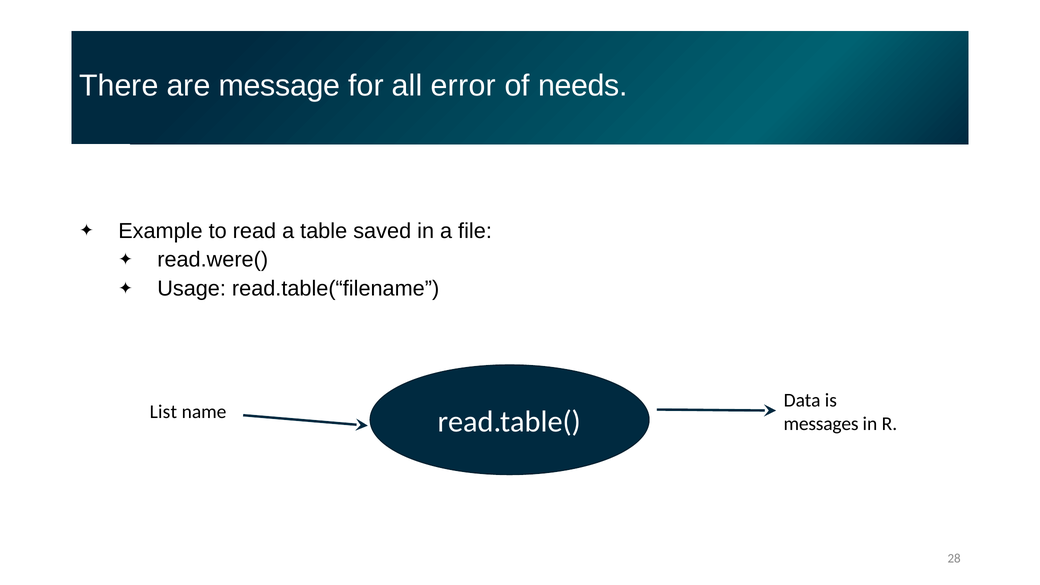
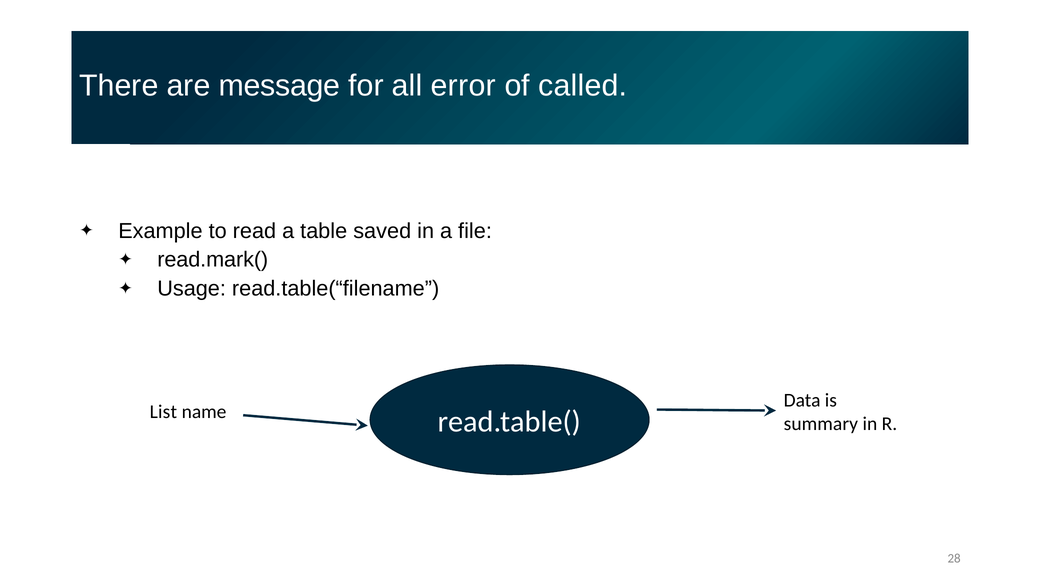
needs: needs -> called (583, 85)
read.were(: read.were( -> read.mark( (213, 260)
messages: messages -> summary (821, 424)
